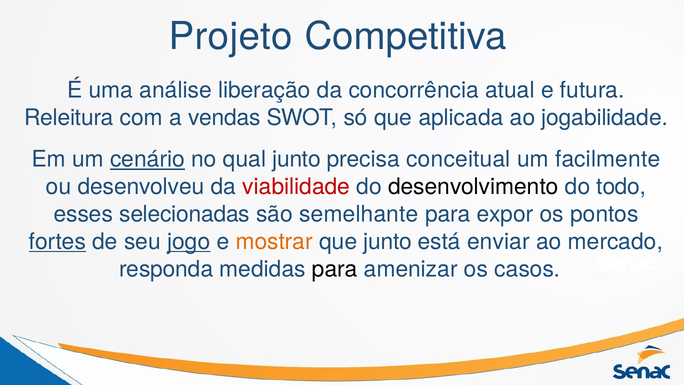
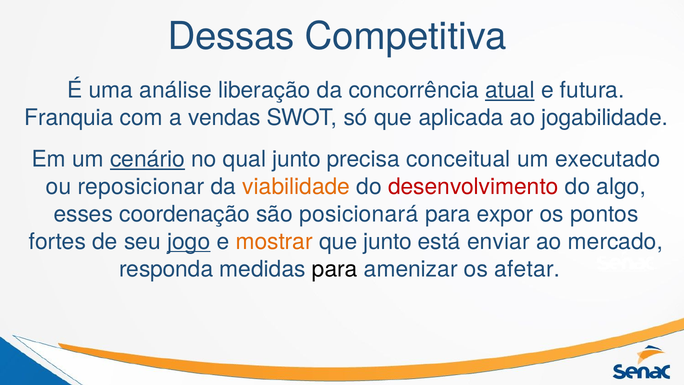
Projeto: Projeto -> Dessas (231, 36)
atual underline: none -> present (510, 90)
Releitura: Releitura -> Franquia (69, 118)
facilmente: facilmente -> executado (608, 159)
desenvolveu: desenvolveu -> reposicionar (141, 187)
viabilidade colour: red -> orange (296, 187)
desenvolvimento colour: black -> red (473, 187)
todo: todo -> algo (621, 187)
selecionadas: selecionadas -> coordenação (185, 214)
semelhante: semelhante -> posicionará (359, 214)
fortes underline: present -> none (57, 241)
casos: casos -> afetar (527, 269)
